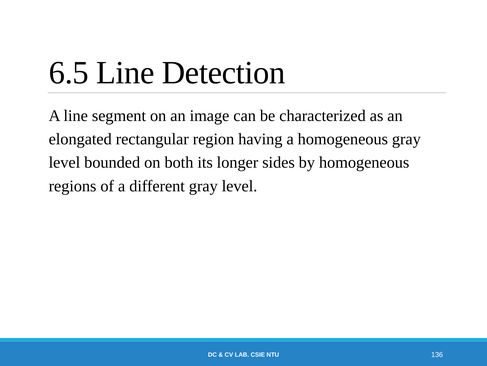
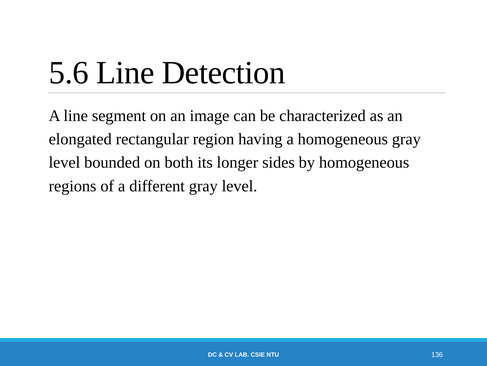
6.5: 6.5 -> 5.6 (69, 73)
